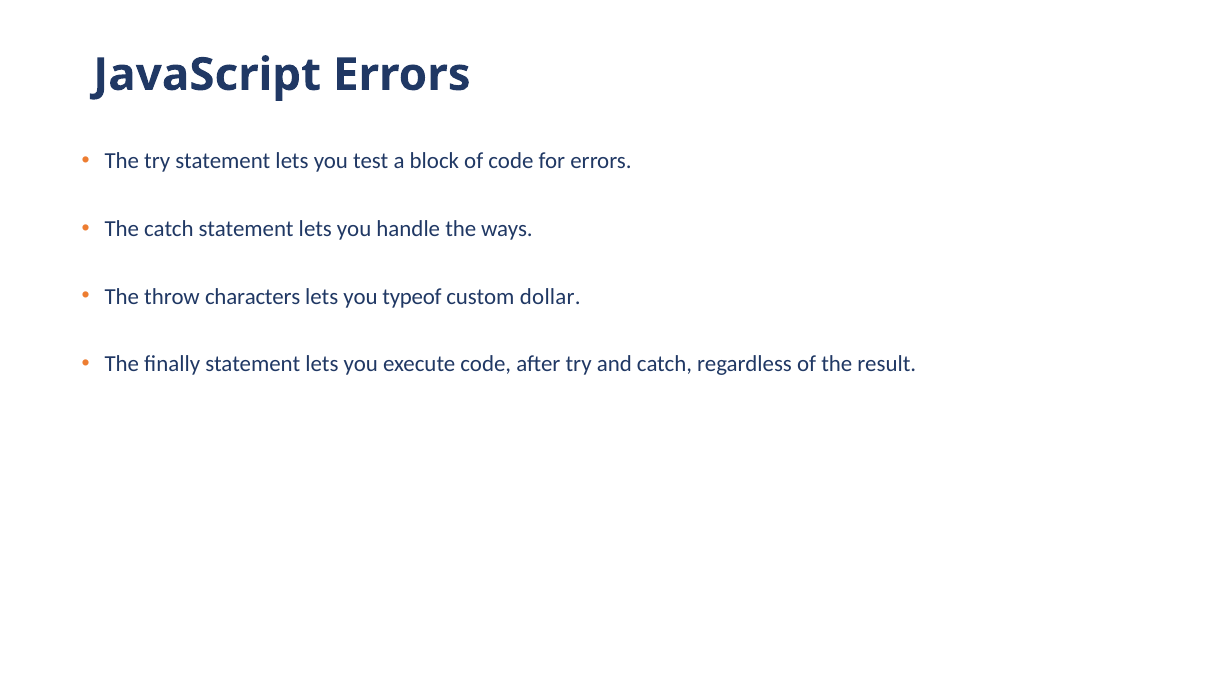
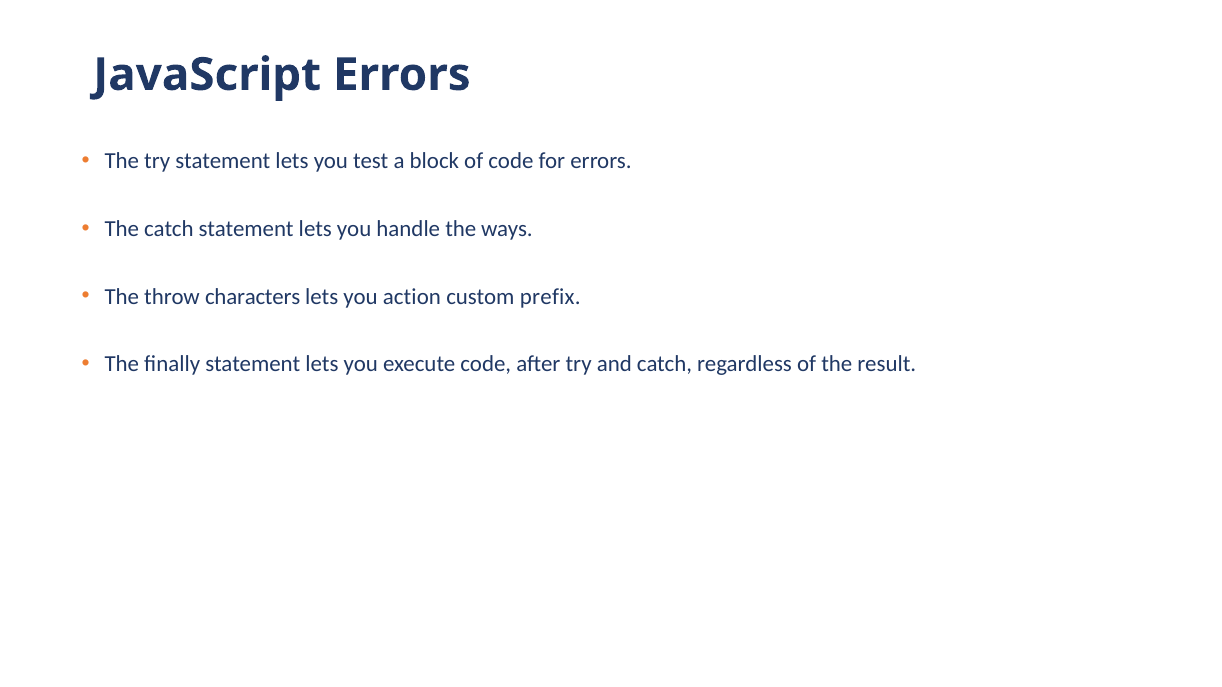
typeof: typeof -> action (412, 297)
dollar: dollar -> prefix (550, 297)
